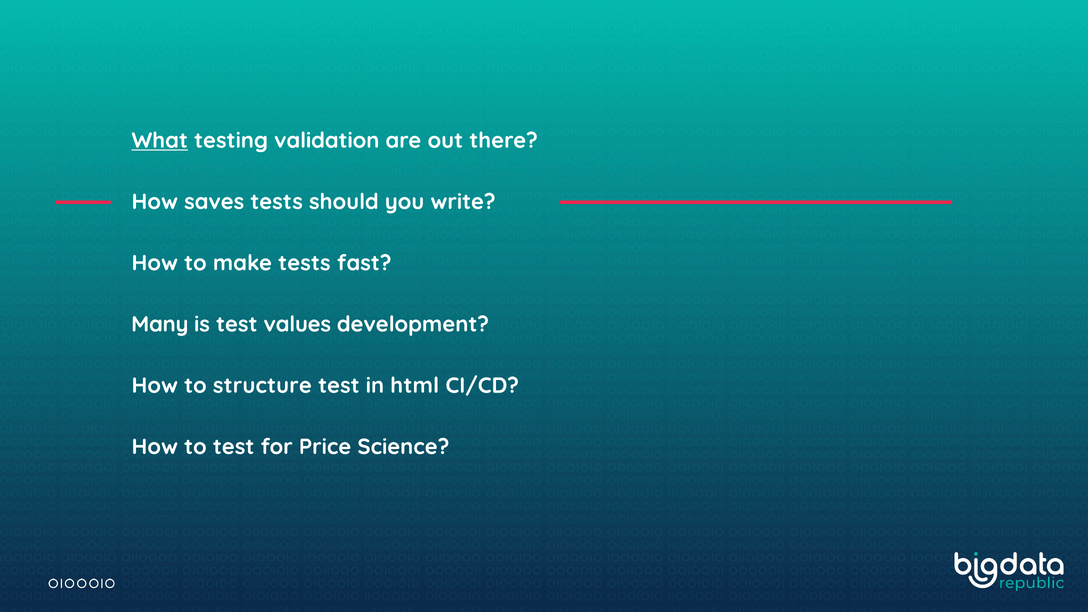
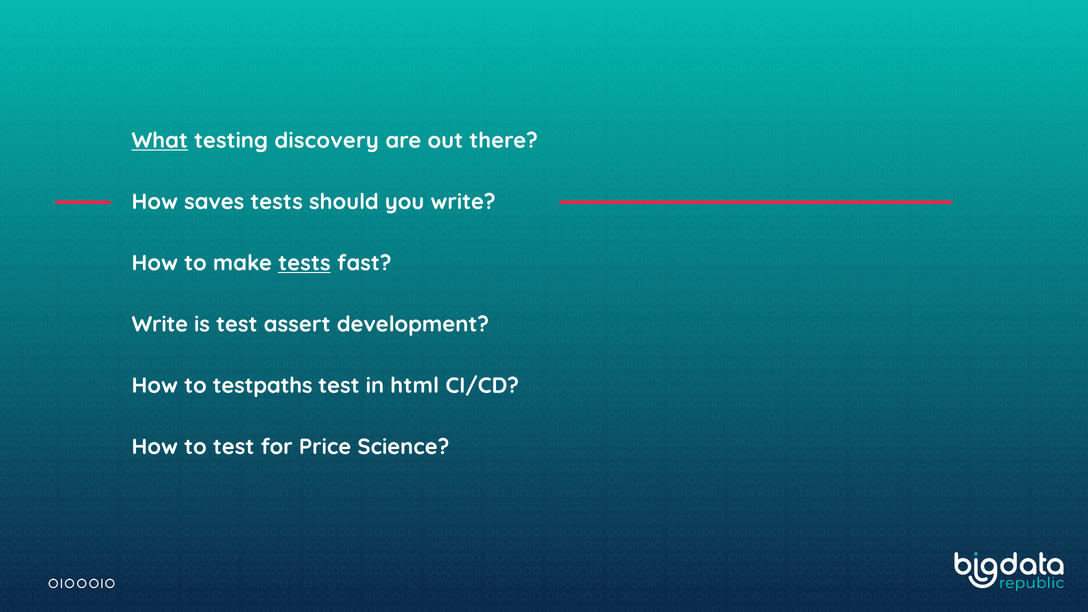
validation: validation -> discovery (327, 140)
tests underline: none -> present (304, 263)
Many: Many -> Write (160, 324)
values: values -> assert (297, 324)
structure: structure -> testpaths (263, 386)
